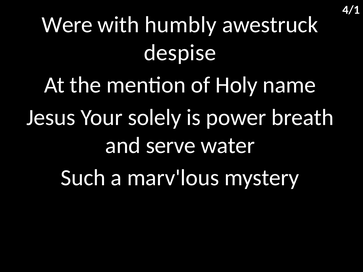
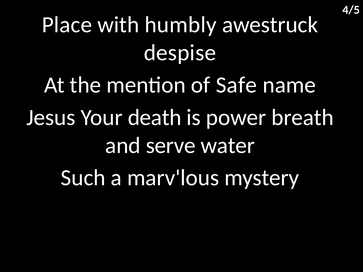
4/1: 4/1 -> 4/5 (351, 10)
Were: Were -> Place (67, 25)
Holy: Holy -> Safe (236, 85)
solely: solely -> death (155, 118)
